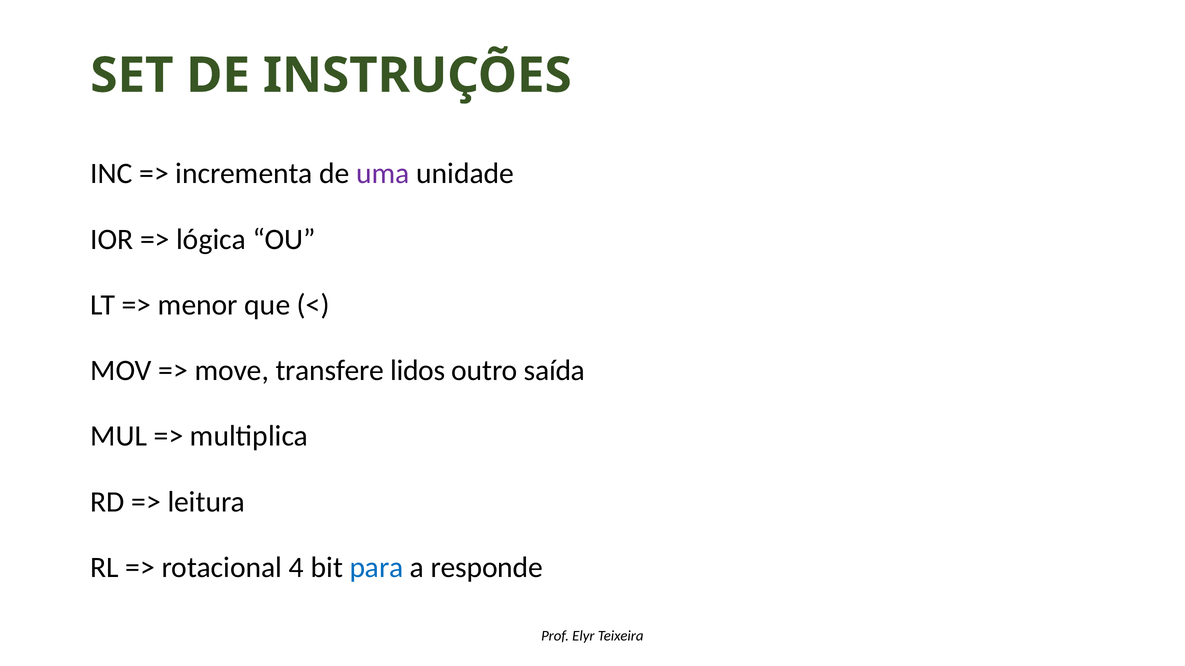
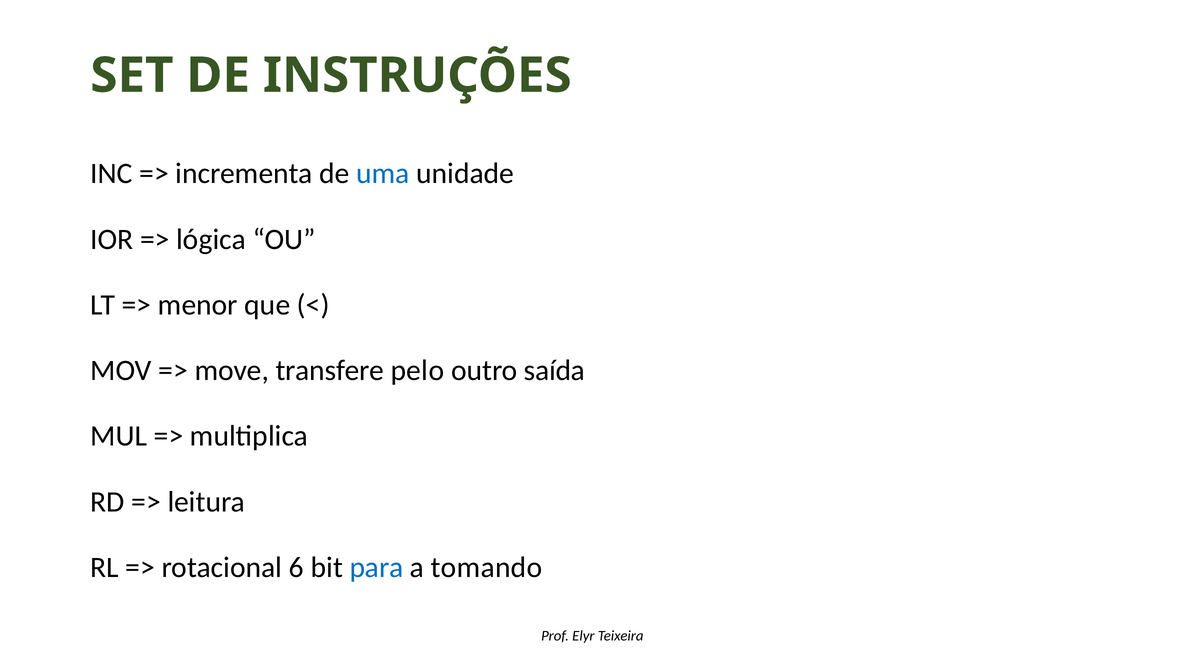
uma colour: purple -> blue (383, 174)
lidos: lidos -> pelo (417, 371)
4: 4 -> 6 (296, 568)
responde: responde -> tomando (487, 568)
